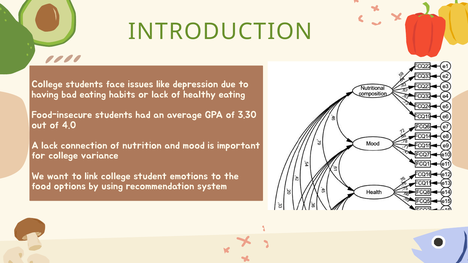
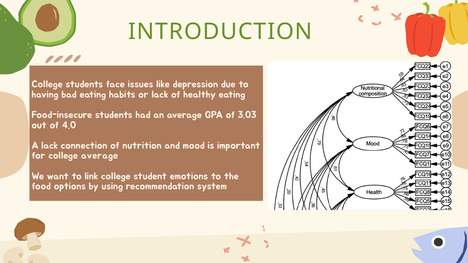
3.30: 3.30 -> 3.03 (247, 115)
college variance: variance -> average (100, 156)
